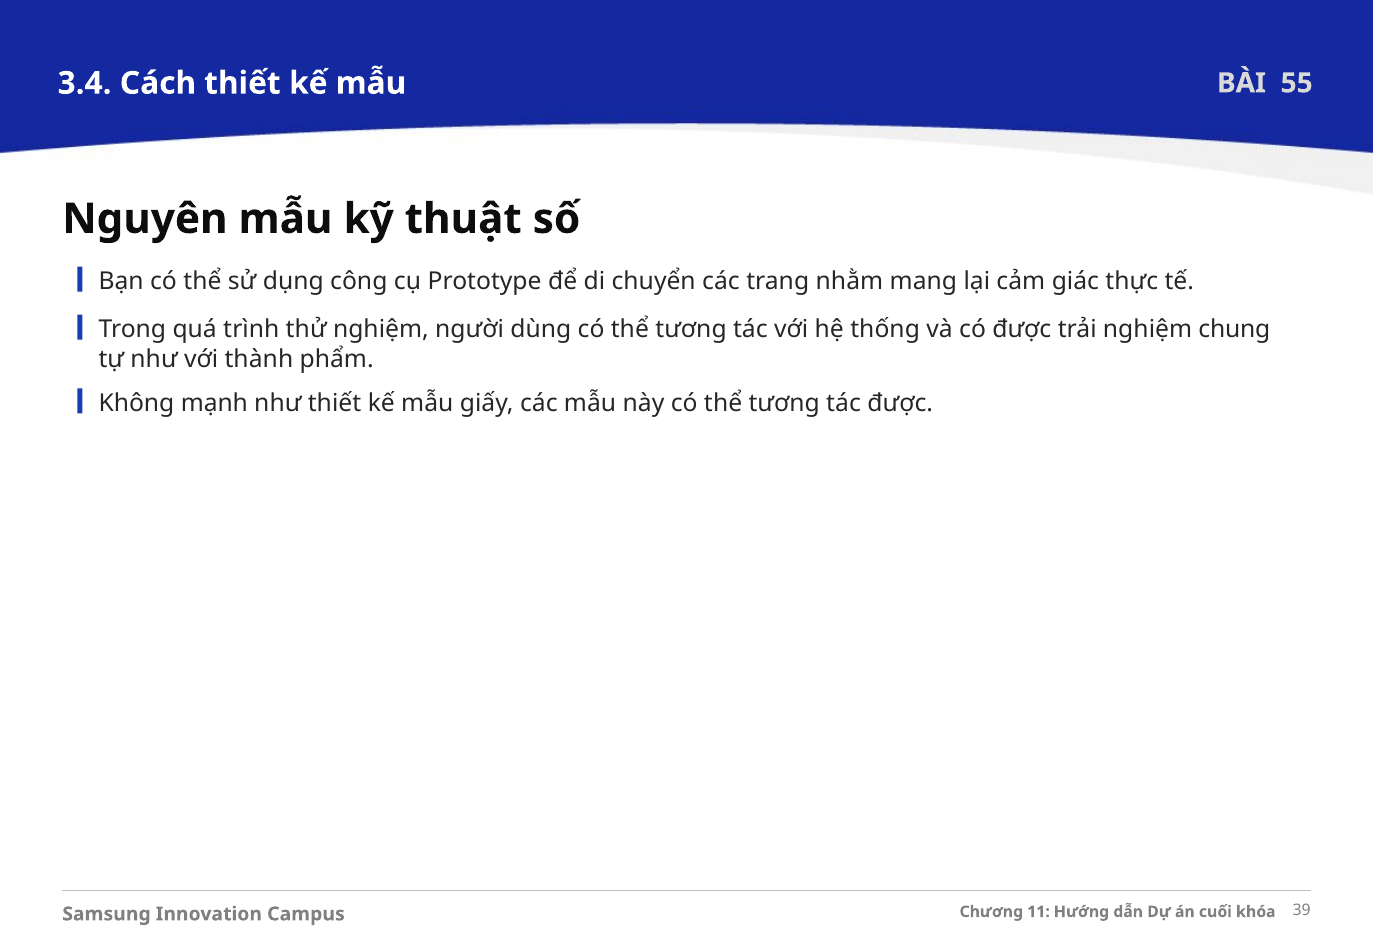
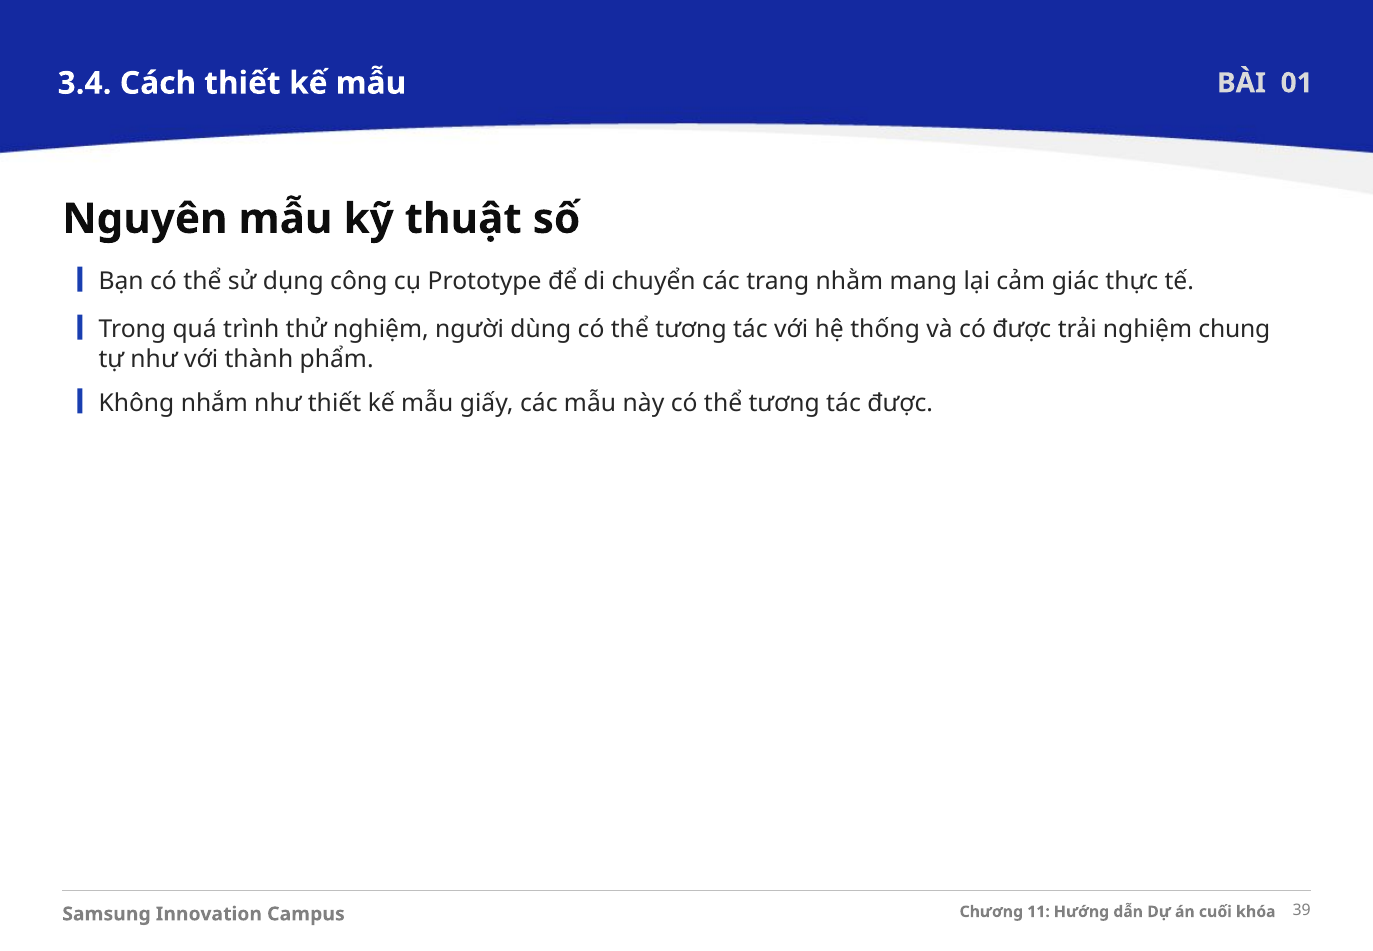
55: 55 -> 01 (1297, 83)
mạnh: mạnh -> nhắm (214, 403)
